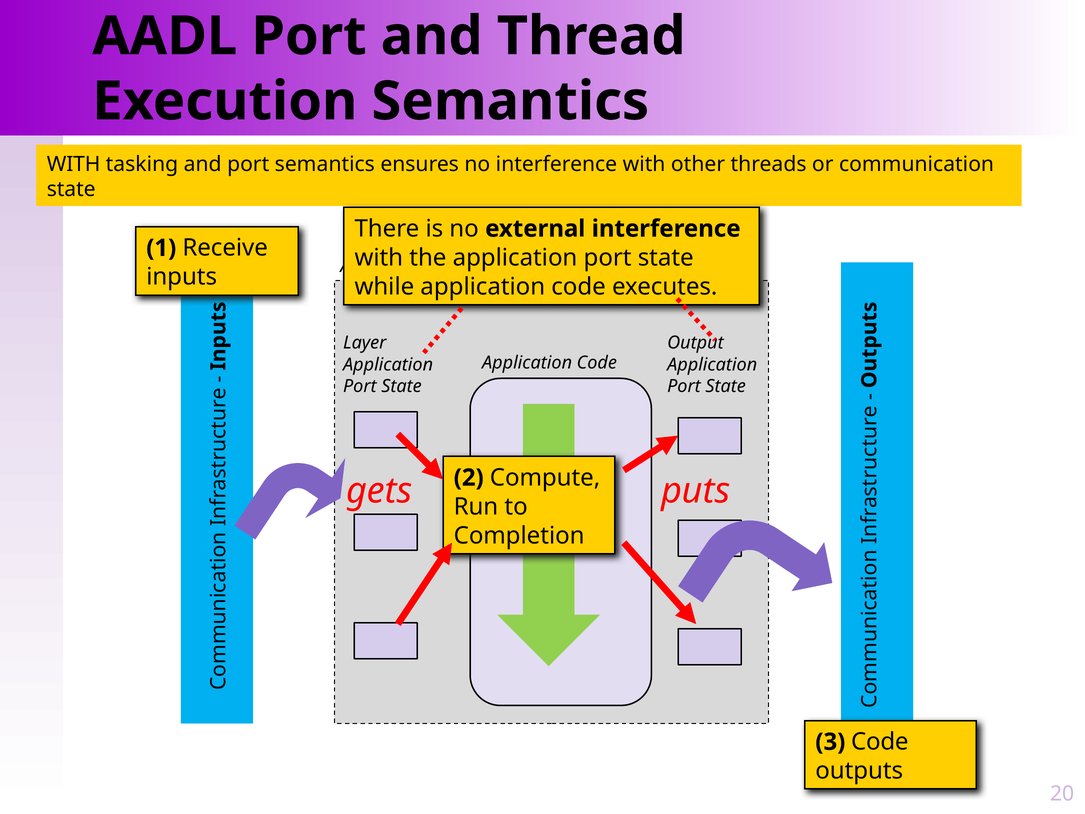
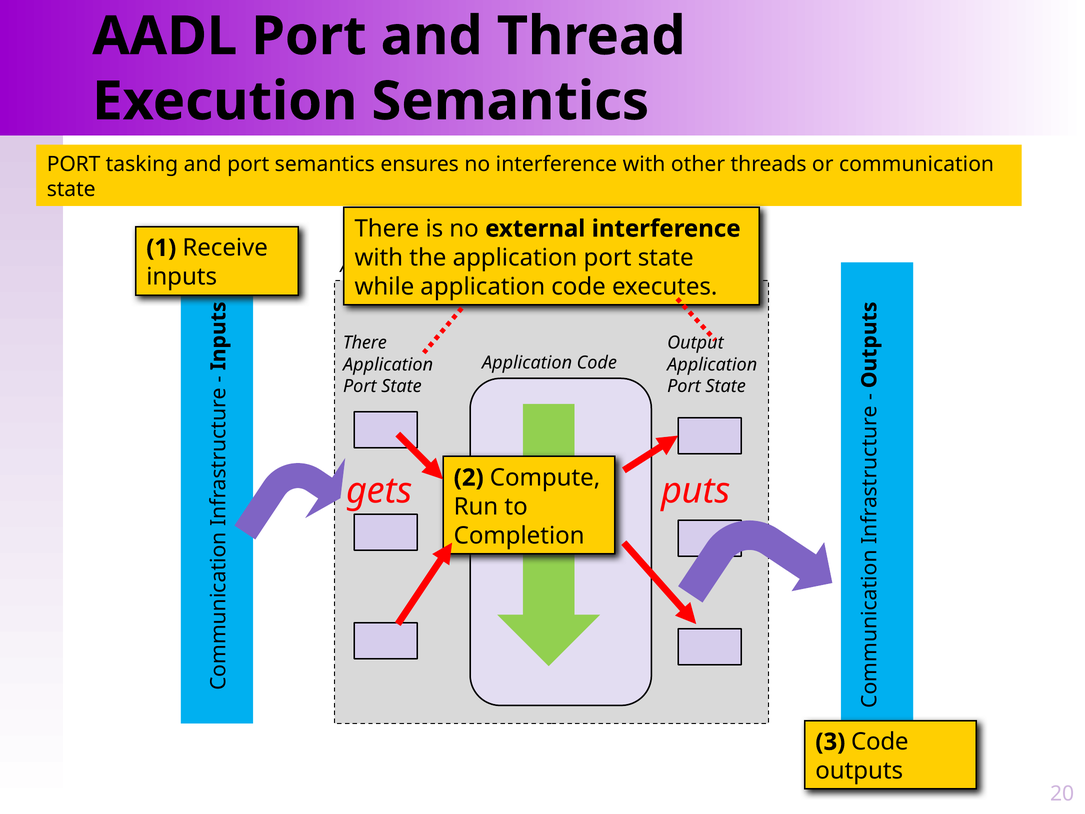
WITH: WITH -> PORT (74, 164)
Layer: Layer -> There (365, 343)
